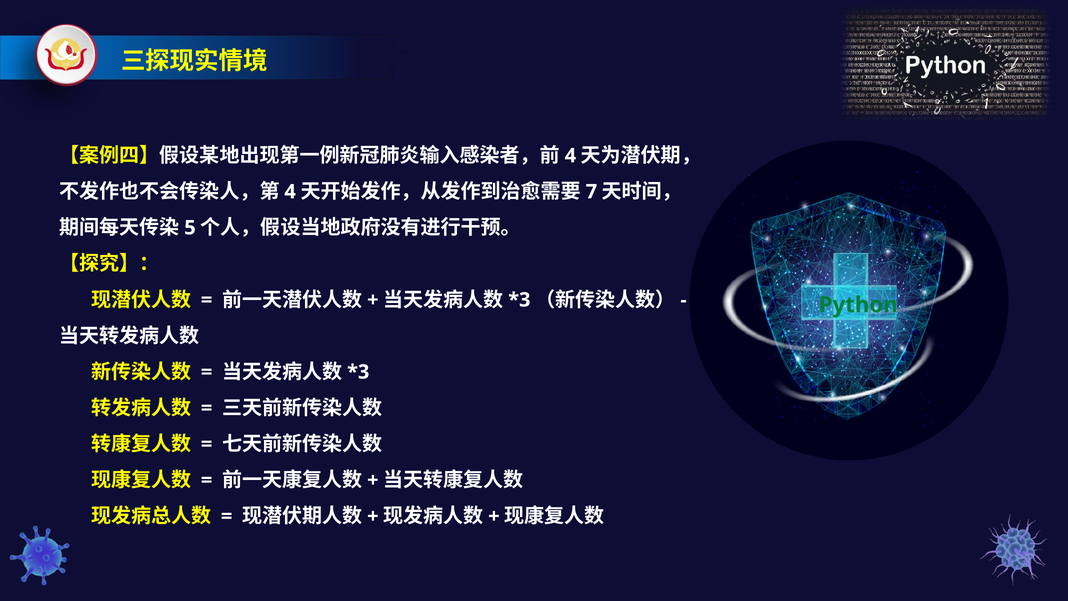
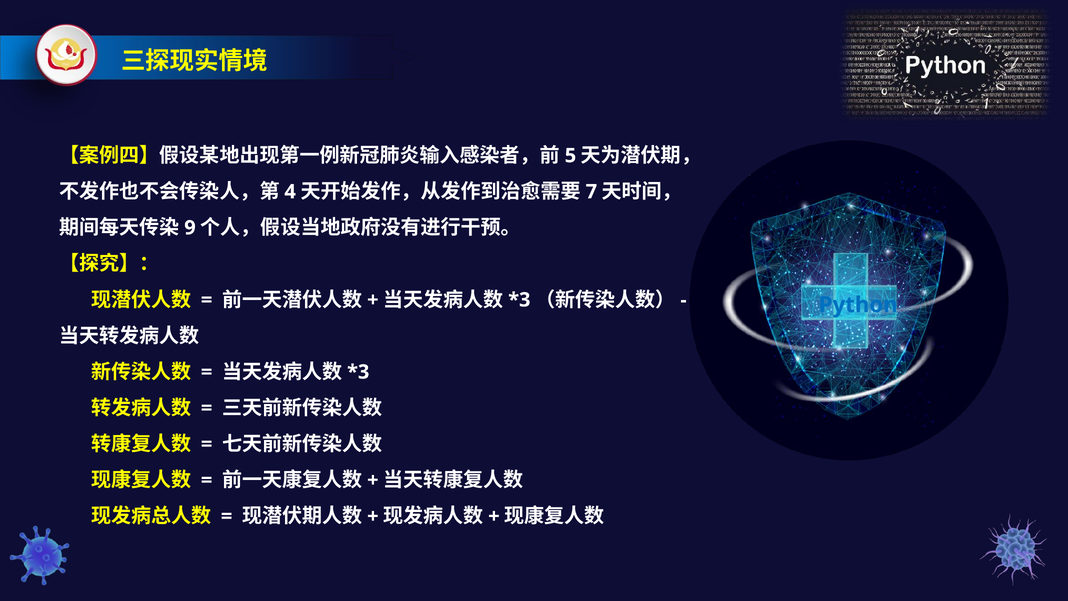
4: 4 -> 5 (570, 156)
5: 5 -> 9 (190, 228)
Python colour: green -> blue (858, 305)
